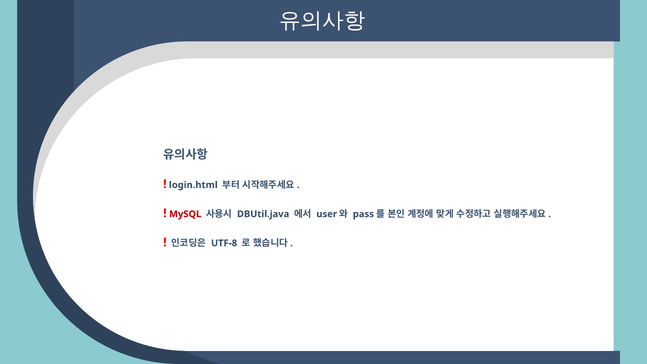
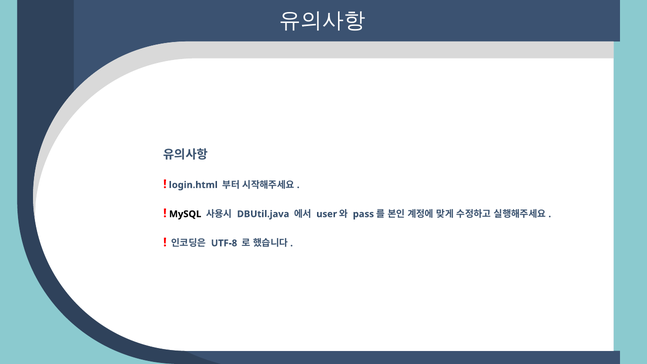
MySQL colour: red -> black (185, 214)
